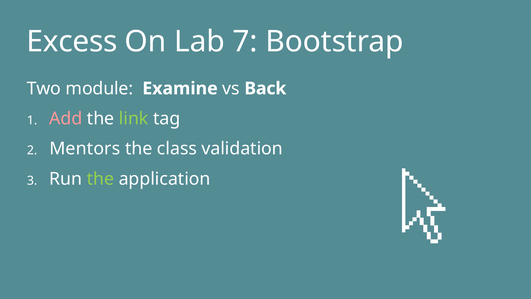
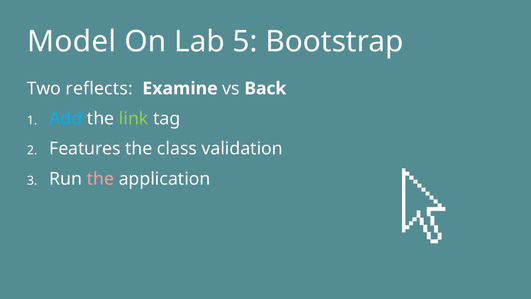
Excess: Excess -> Model (72, 42)
7: 7 -> 5 (245, 42)
module: module -> reflects (99, 88)
Add colour: pink -> light blue (66, 119)
Mentors: Mentors -> Features (85, 149)
the colour: light green -> pink (100, 179)
